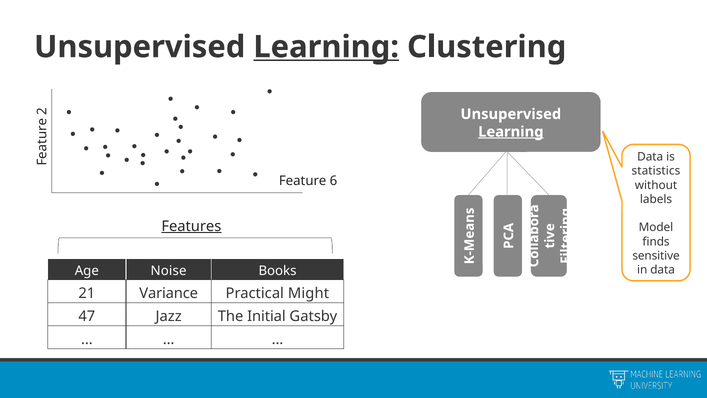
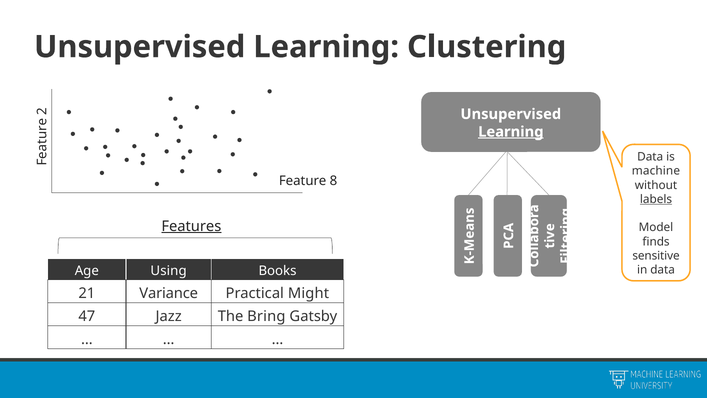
Learning underline: present -> none (326, 47)
statistics: statistics -> machine (656, 171)
6: 6 -> 8 (333, 181)
labels underline: none -> present (656, 199)
Noise: Noise -> Using (169, 271)
Initial: Initial -> Bring (266, 316)
